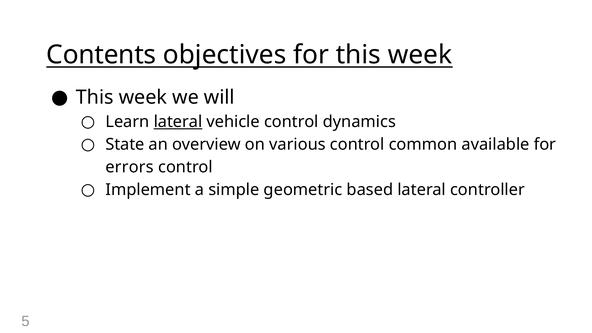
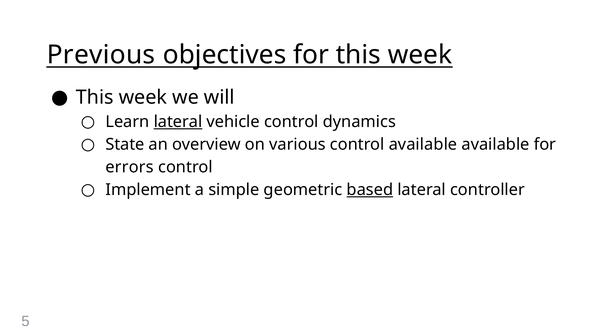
Contents: Contents -> Previous (101, 55)
control common: common -> available (423, 144)
based underline: none -> present (370, 190)
